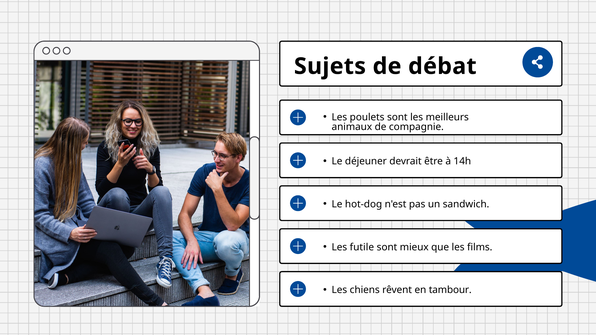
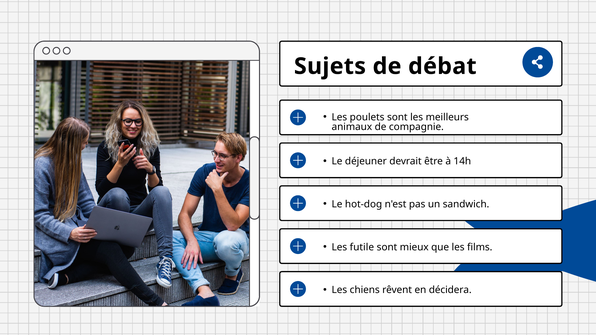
tambour: tambour -> décidera (450, 290)
